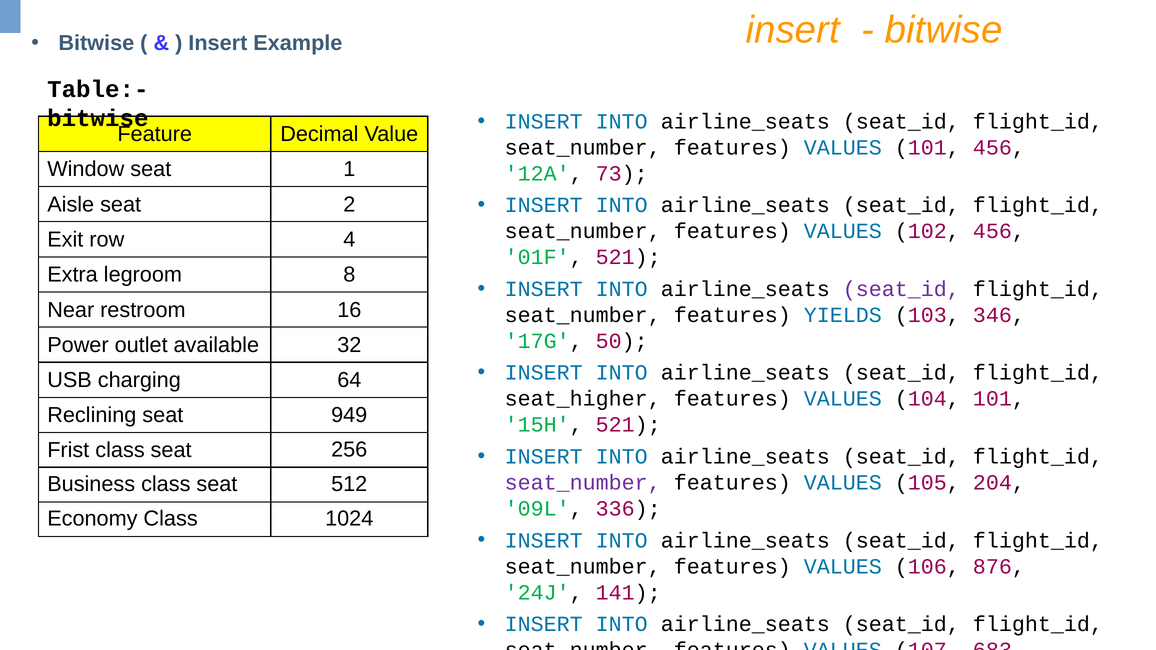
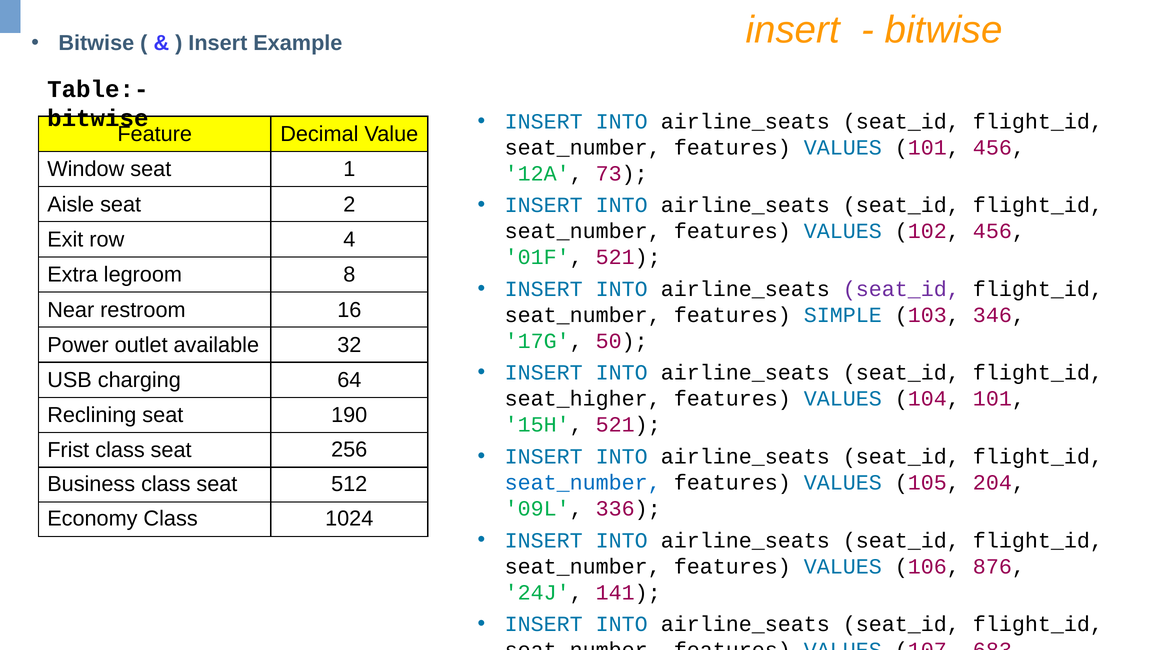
YIELDS: YIELDS -> SIMPLE (843, 315)
949: 949 -> 190 (349, 415)
seat_number colour: purple -> blue (583, 483)
